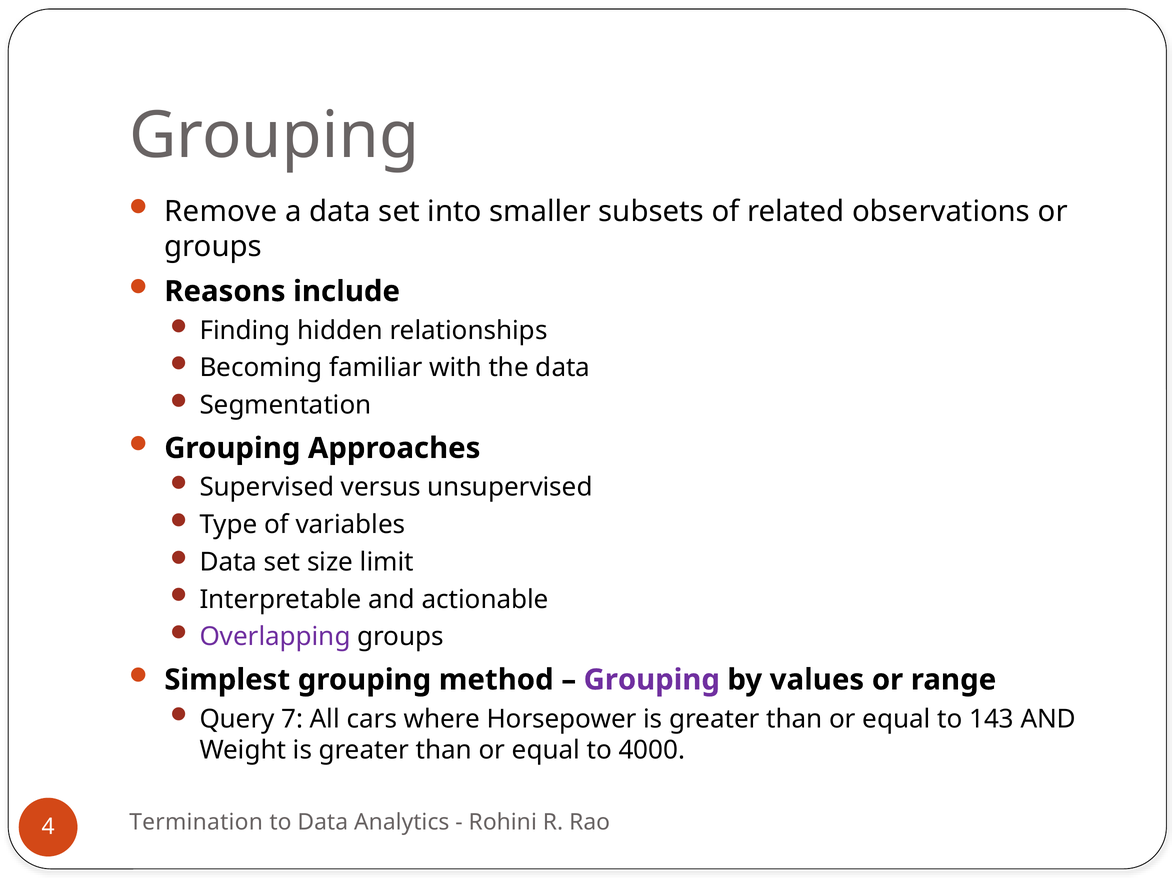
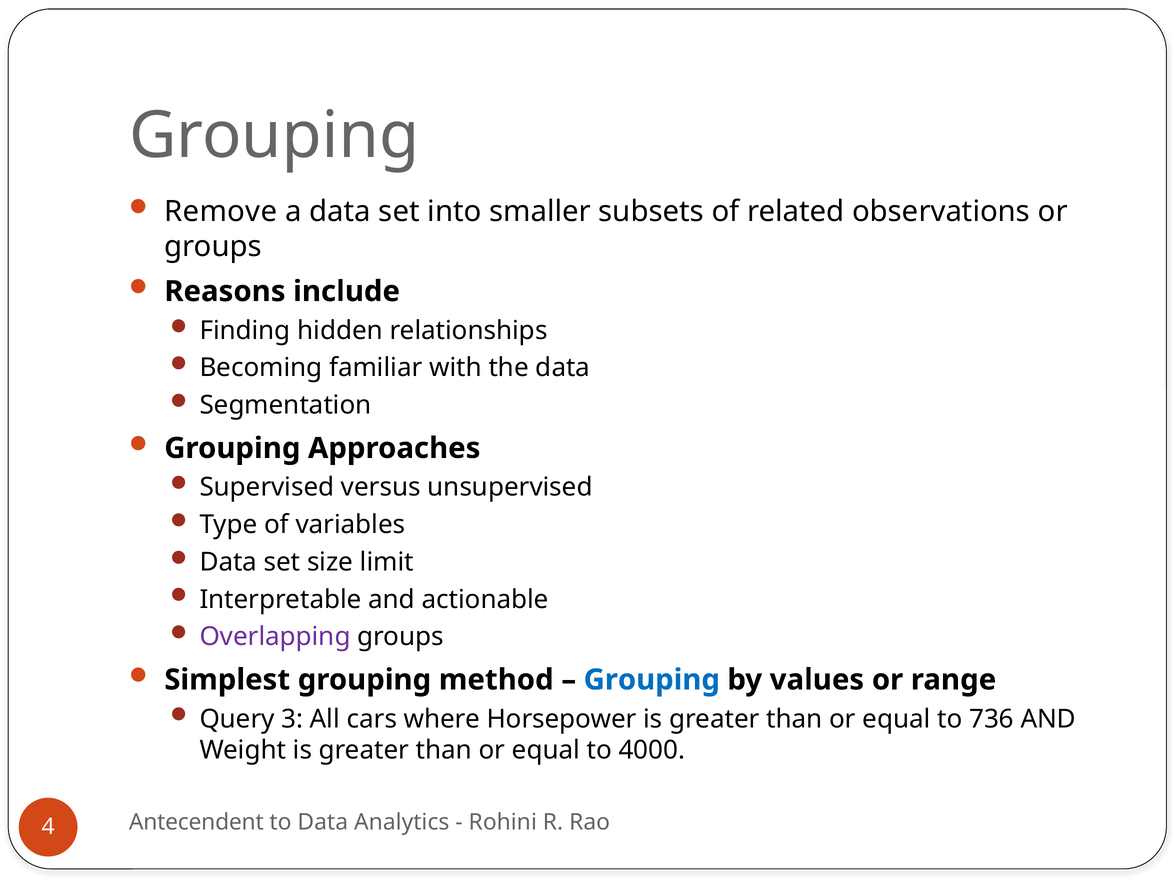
Grouping colour: purple -> blue (652, 680)
7: 7 -> 3 (292, 719)
143: 143 -> 736 (991, 719)
Termination: Termination -> Antecendent (196, 822)
